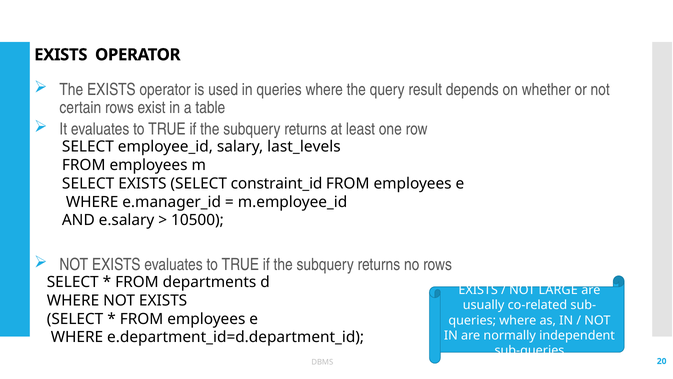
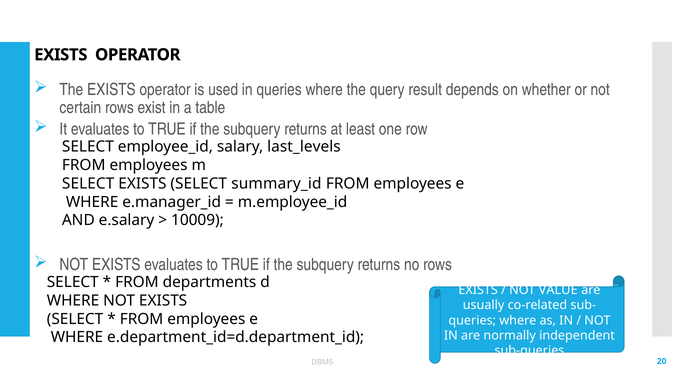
constraint_id: constraint_id -> summary_id (276, 183)
10500: 10500 -> 10009 (197, 220)
LARGE: LARGE -> VALUE (558, 290)
